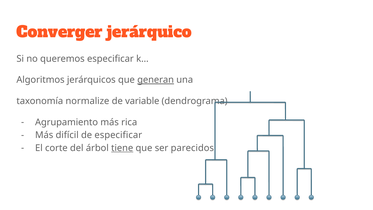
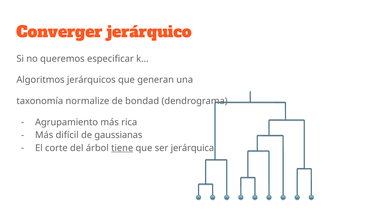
generan underline: present -> none (156, 80)
variable: variable -> bondad (142, 101)
de especificar: especificar -> gaussianas (118, 135)
parecidos: parecidos -> jerárquica (192, 148)
